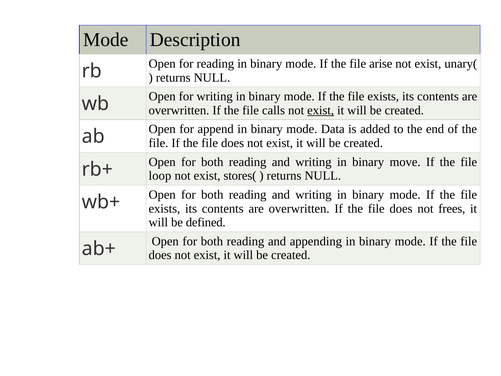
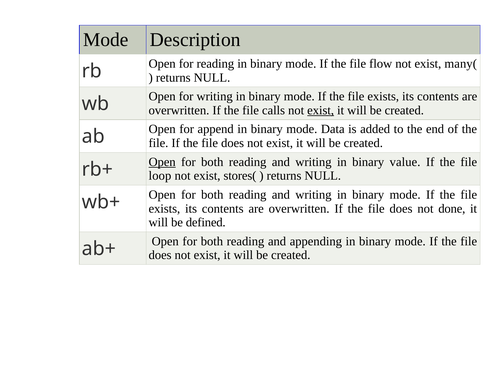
arise: arise -> flow (381, 64)
unary(: unary( -> many( (461, 64)
Open underline: none -> present (162, 162)
move: move -> value (405, 162)
frees: frees -> done (452, 208)
